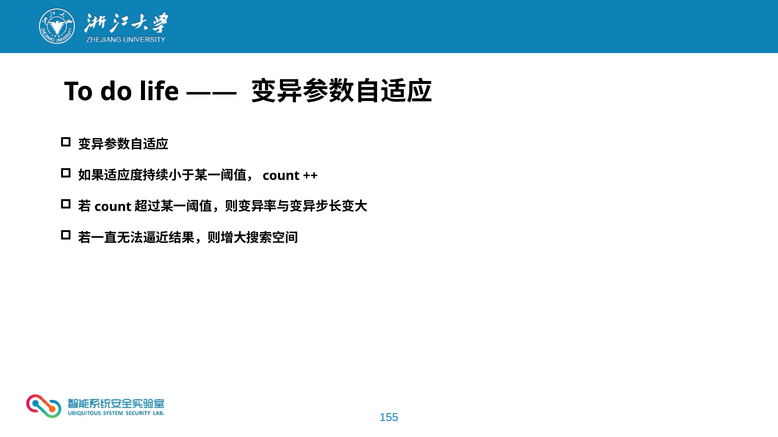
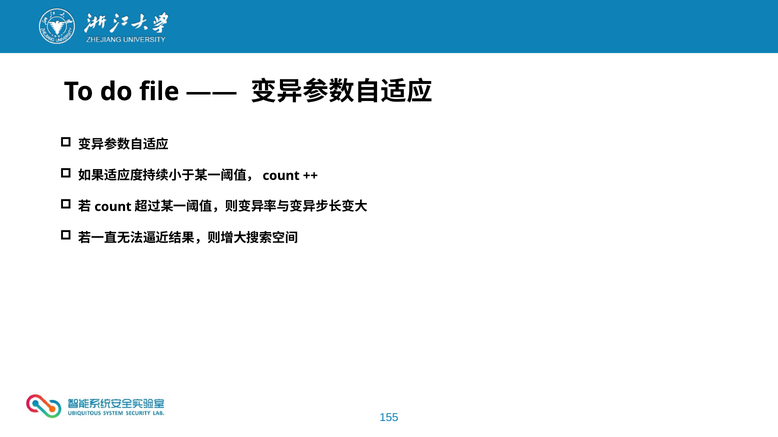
life: life -> file (159, 92)
